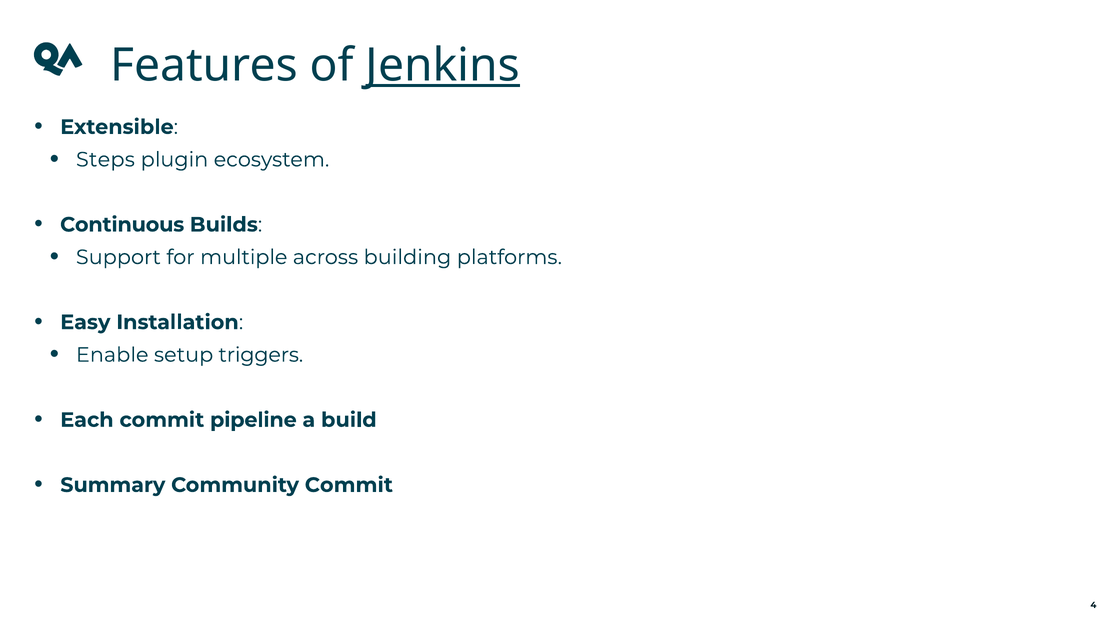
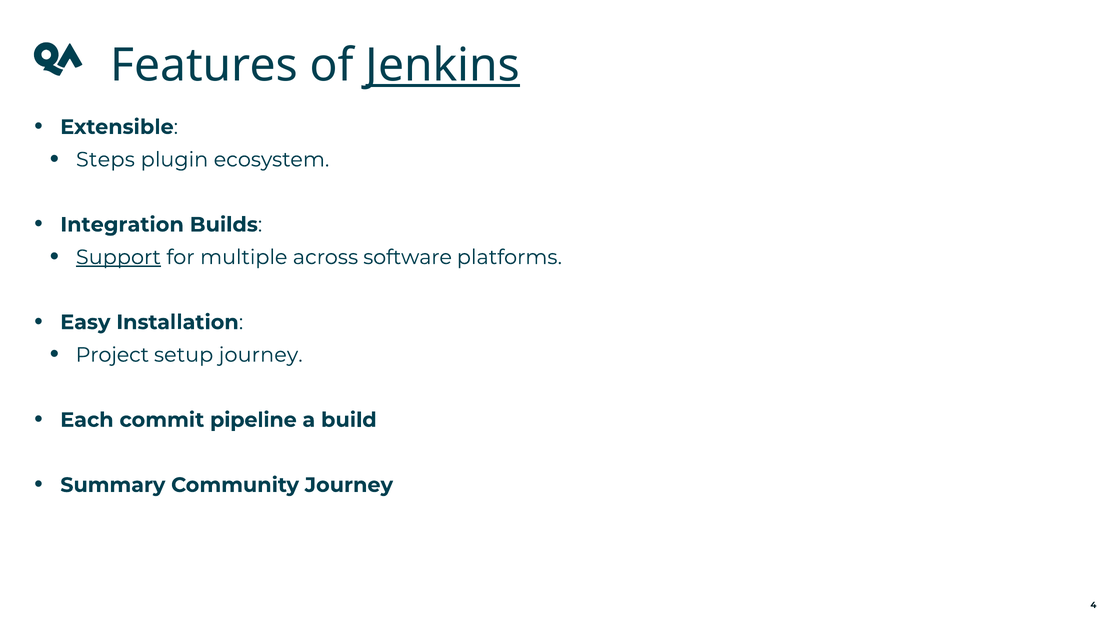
Continuous: Continuous -> Integration (122, 224)
Support underline: none -> present (118, 257)
building: building -> software (408, 257)
Enable: Enable -> Project (112, 355)
setup triggers: triggers -> journey (261, 355)
Community Commit: Commit -> Journey (349, 485)
